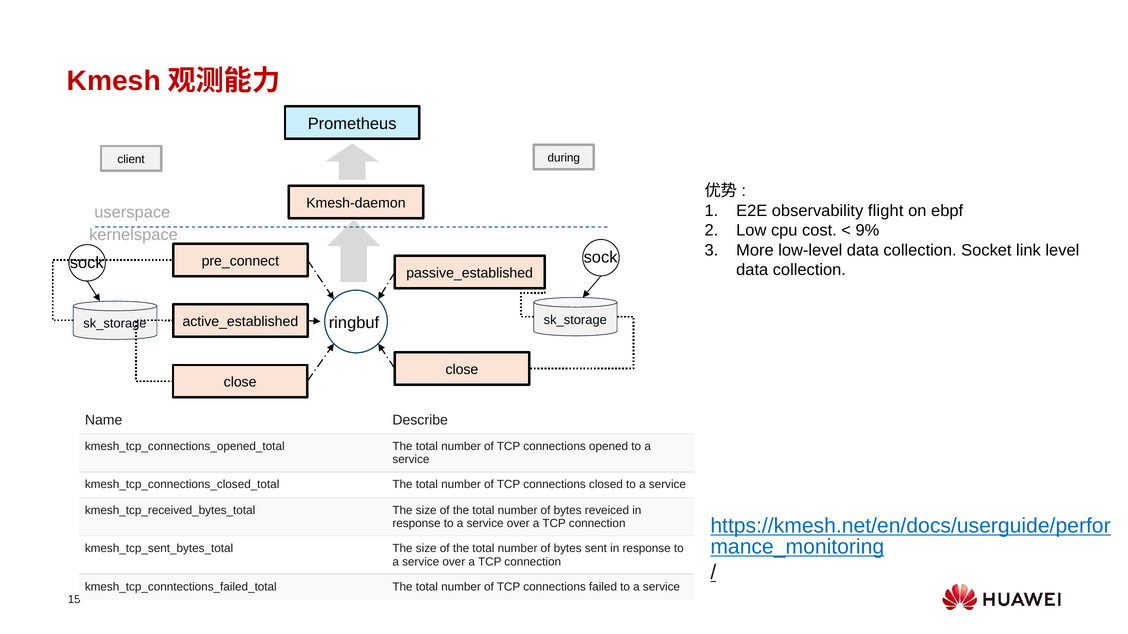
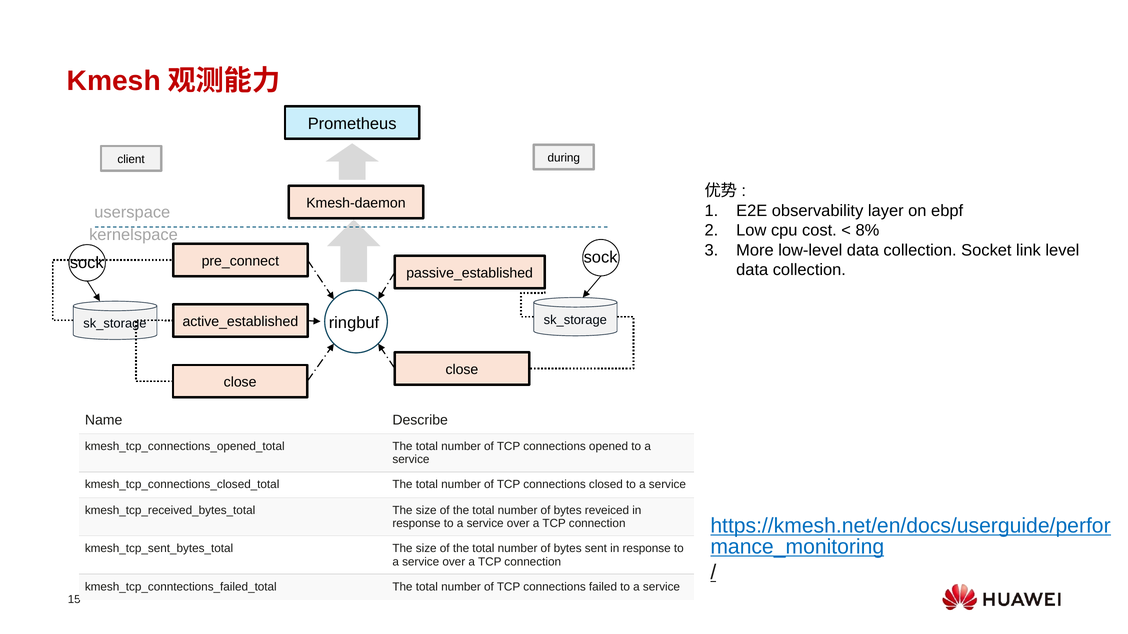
flight: flight -> layer (886, 211)
9%: 9% -> 8% (867, 231)
